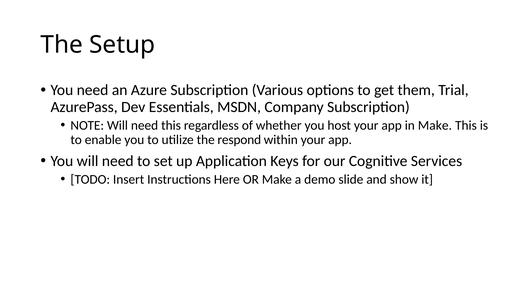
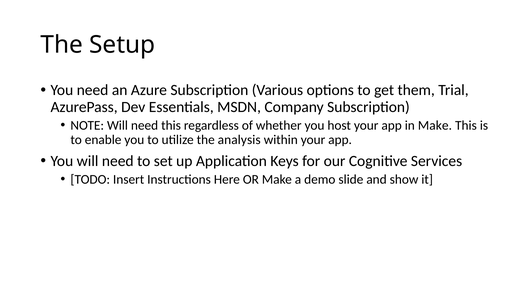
respond: respond -> analysis (239, 139)
